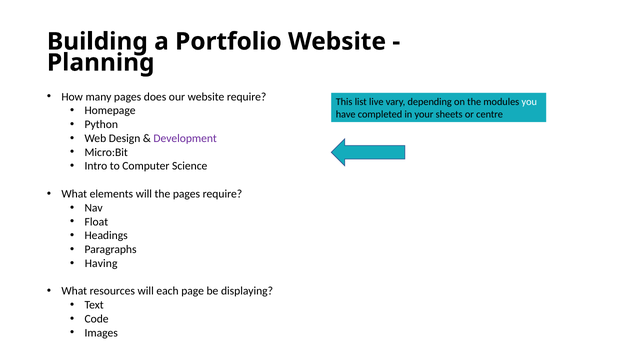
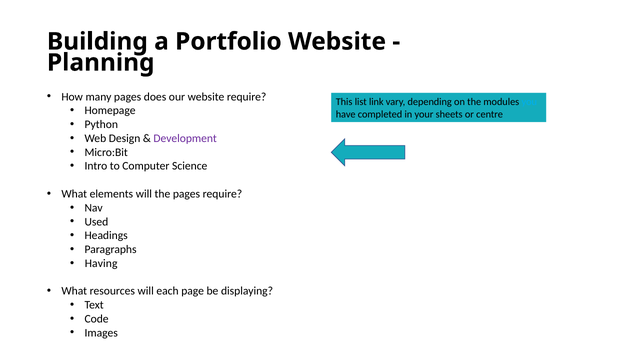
live: live -> link (376, 102)
you colour: white -> light blue (529, 102)
Float: Float -> Used (96, 222)
